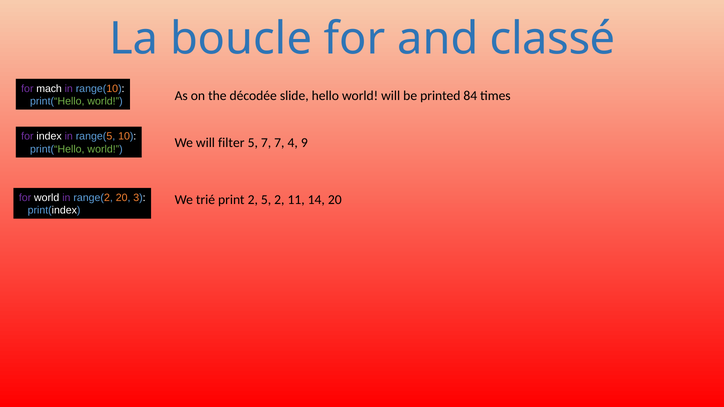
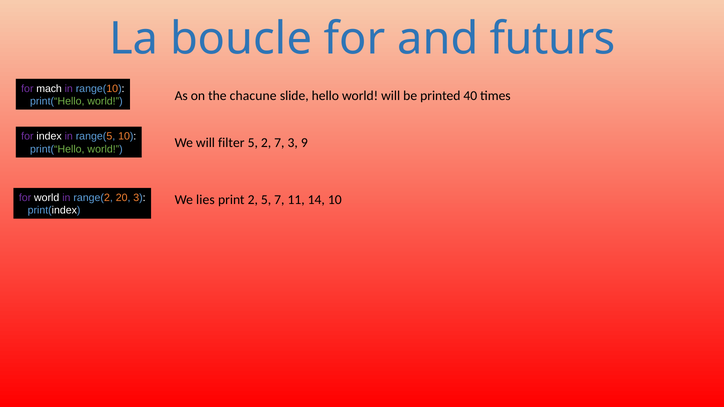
classé: classé -> futurs (553, 39)
décodée: décodée -> chacune (253, 96)
84: 84 -> 40 (470, 96)
5 7: 7 -> 2 (266, 143)
7 4: 4 -> 3 (293, 143)
trié: trié -> lies (205, 200)
5 2: 2 -> 7 (279, 200)
14 20: 20 -> 10 (335, 200)
